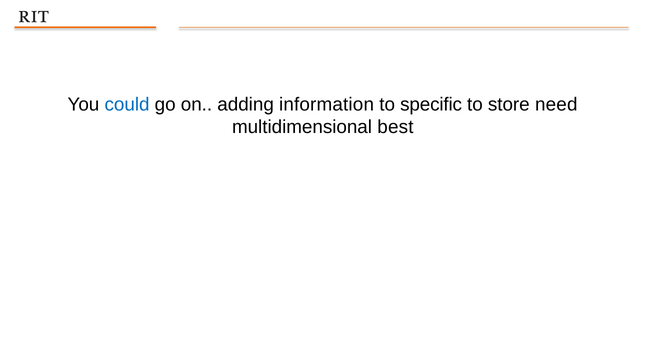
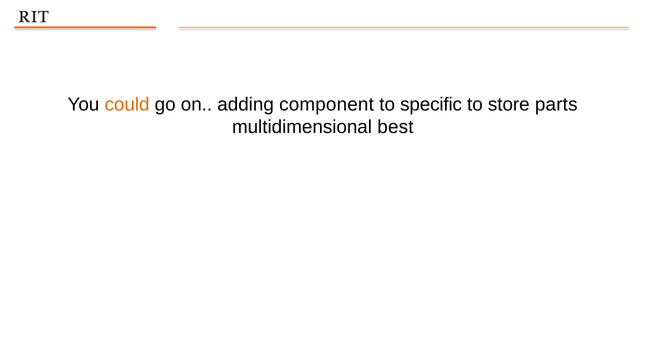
could colour: blue -> orange (127, 104)
information: information -> component (327, 104)
need: need -> parts (556, 104)
